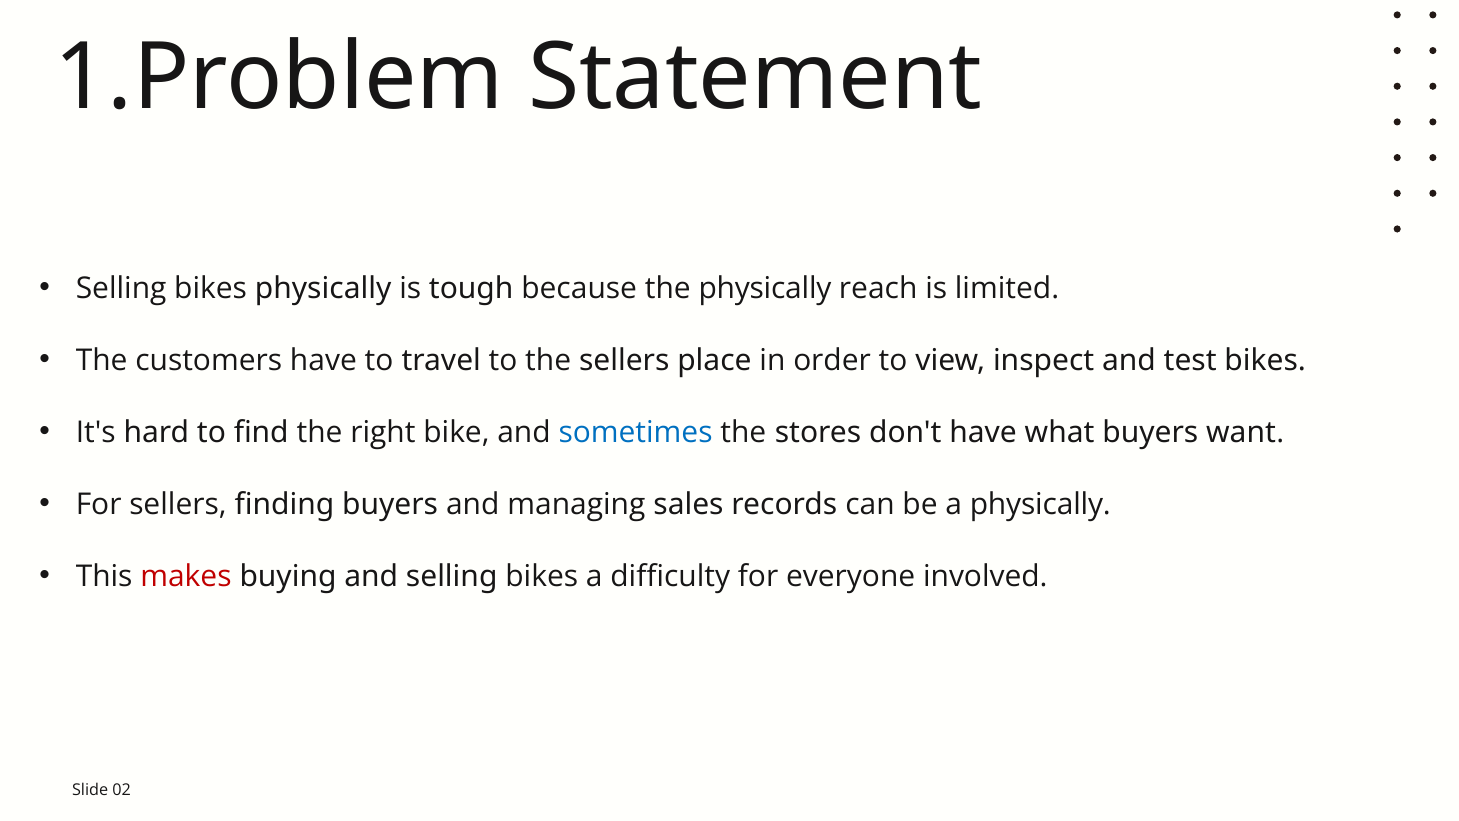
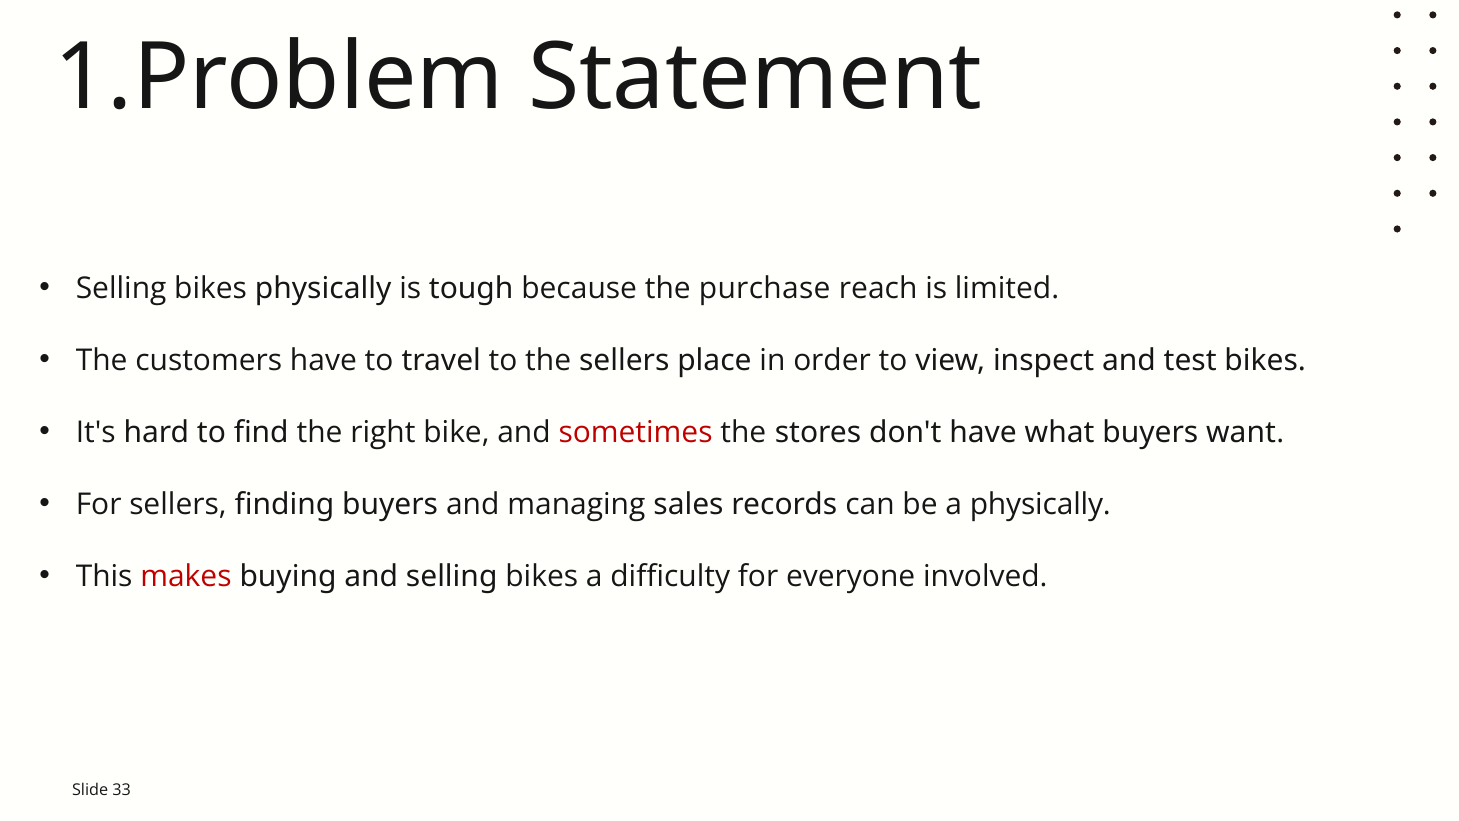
the physically: physically -> purchase (765, 289)
sometimes colour: blue -> red (636, 433)
02: 02 -> 33 (122, 790)
